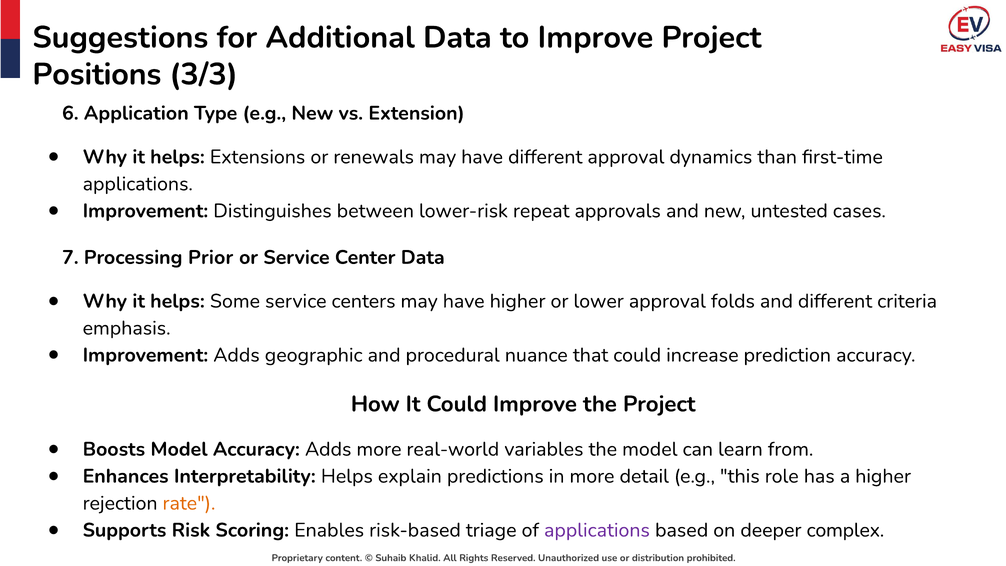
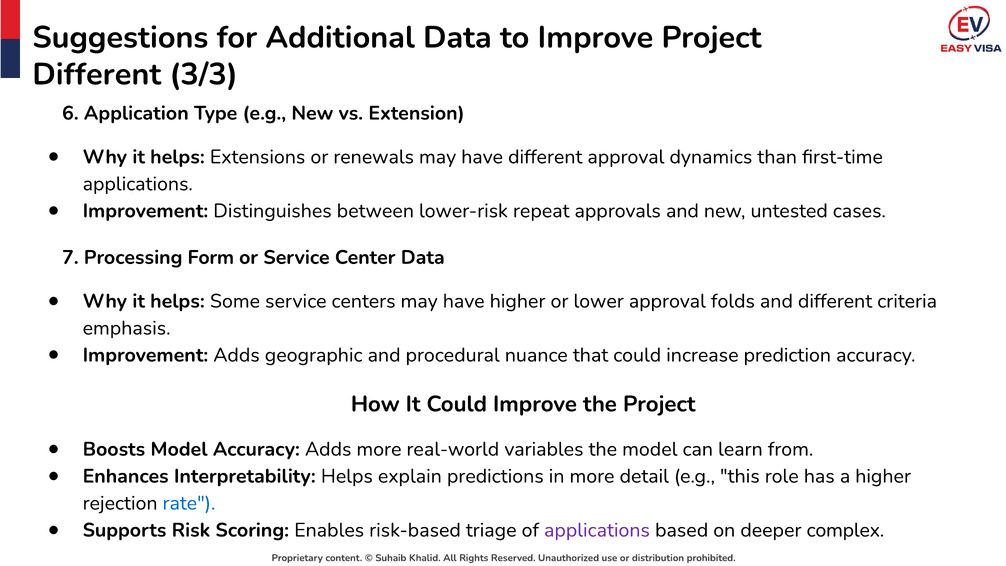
Positions: Positions -> Different (97, 74)
Prior: Prior -> Form (211, 257)
rate colour: orange -> blue (189, 503)
